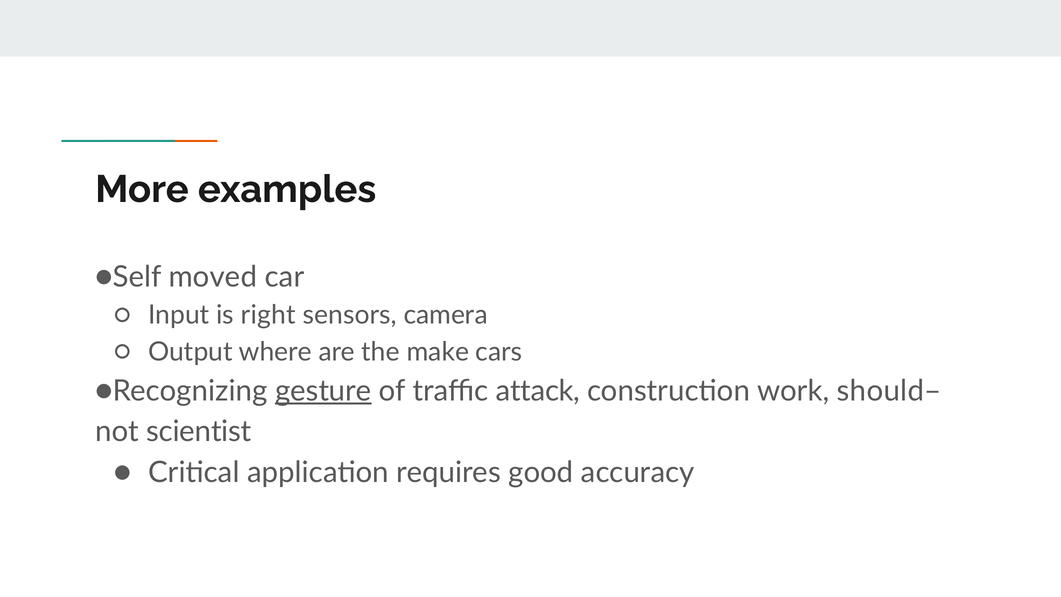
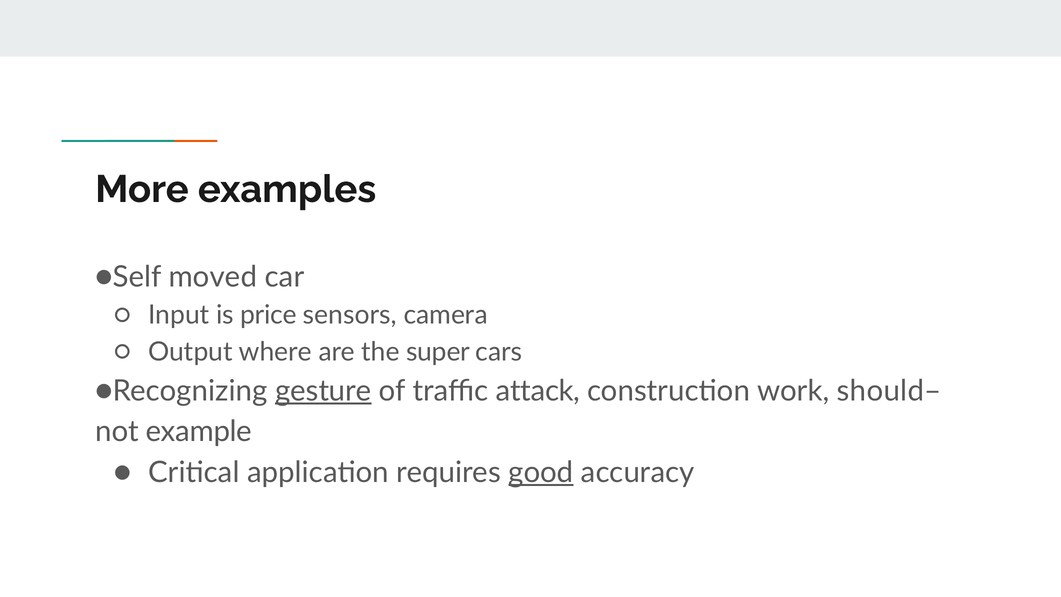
right: right -> price (268, 315)
make: make -> super (438, 352)
scientist: scientist -> example (199, 431)
good underline: none -> present (541, 472)
